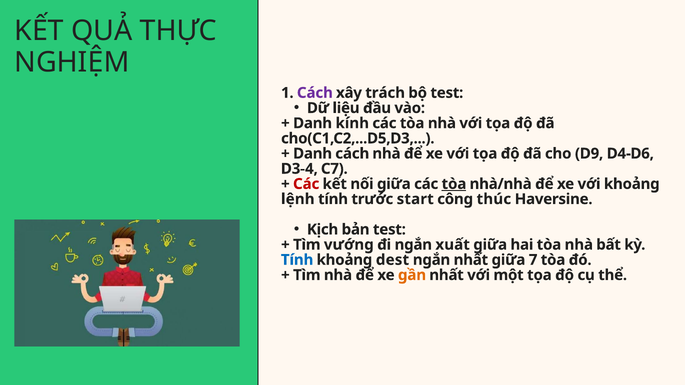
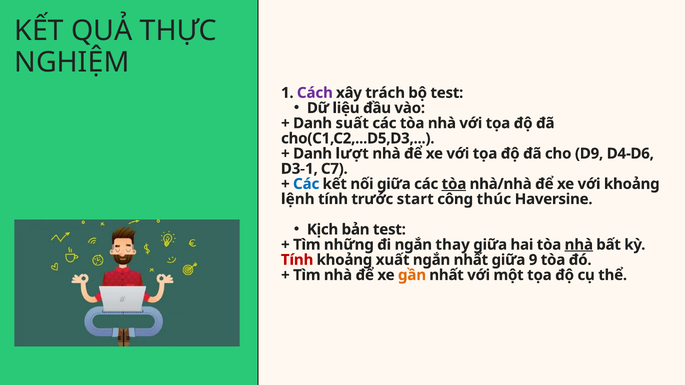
kính: kính -> suất (352, 123)
Danh cách: cách -> lượt (352, 154)
D3-4: D3-4 -> D3-1 (299, 169)
Các colour: red -> blue (306, 184)
vướng: vướng -> những (349, 245)
xuất: xuất -> thay (453, 245)
nhà underline: none -> present (579, 245)
Tính colour: blue -> red (297, 260)
dest: dest -> xuất (393, 260)
7: 7 -> 9 (533, 260)
